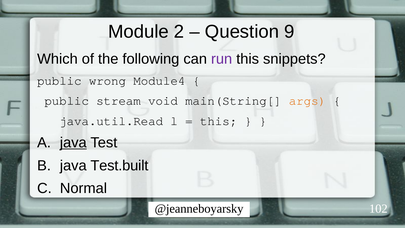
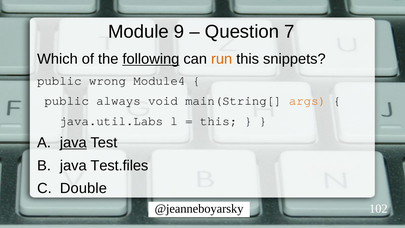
2: 2 -> 9 (179, 32)
9: 9 -> 7 (289, 32)
following underline: none -> present (151, 59)
run colour: purple -> orange (222, 59)
stream: stream -> always (119, 101)
java.util.Read: java.util.Read -> java.util.Labs (111, 121)
Test.built: Test.built -> Test.files (119, 165)
Normal: Normal -> Double (83, 188)
